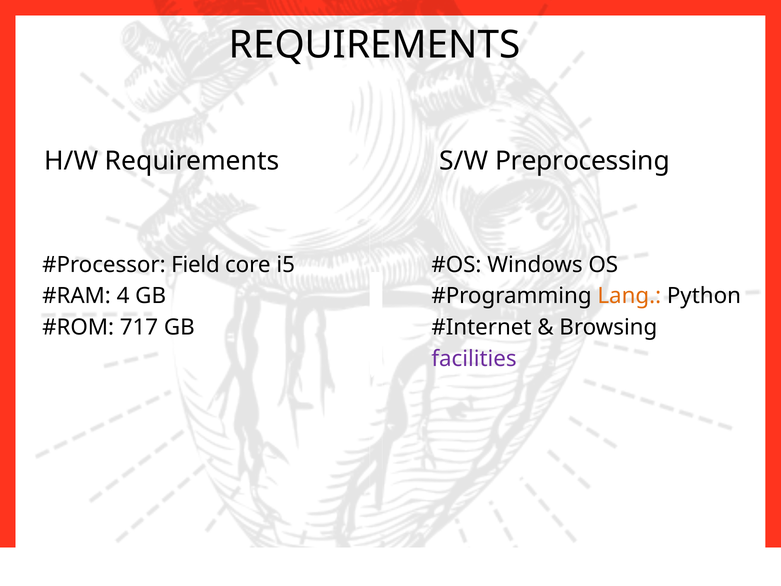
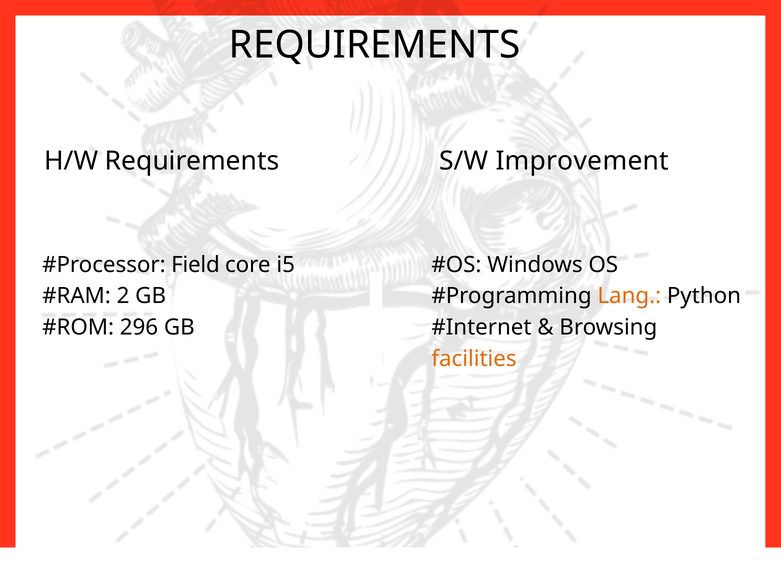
Preprocessing: Preprocessing -> Improvement (582, 161)
4: 4 -> 2 (123, 296)
717: 717 -> 296 (139, 327)
facilities colour: purple -> orange (474, 359)
